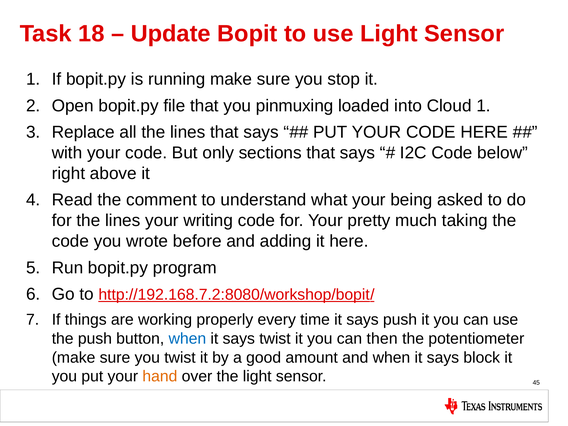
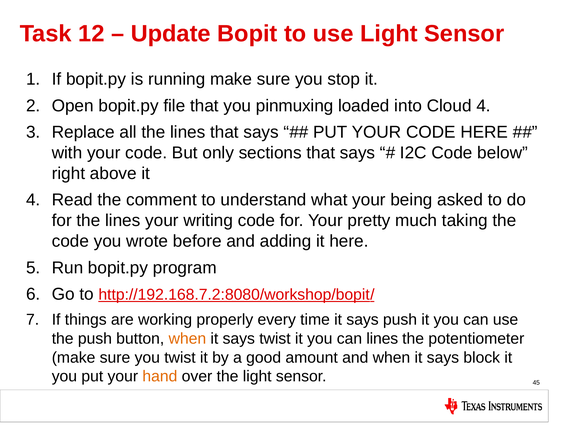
18: 18 -> 12 (91, 34)
Cloud 1: 1 -> 4 (484, 106)
when colour: blue -> orange (187, 339)
can then: then -> lines (382, 339)
